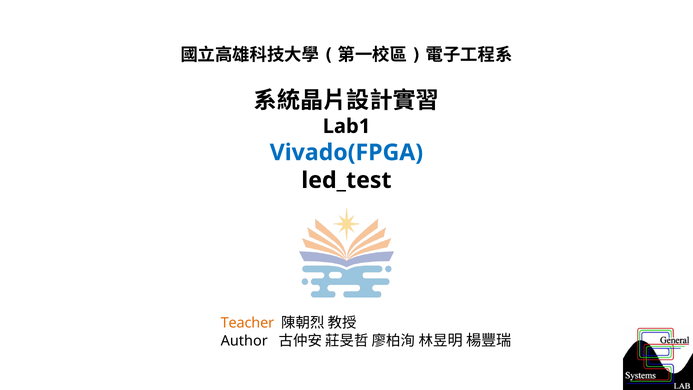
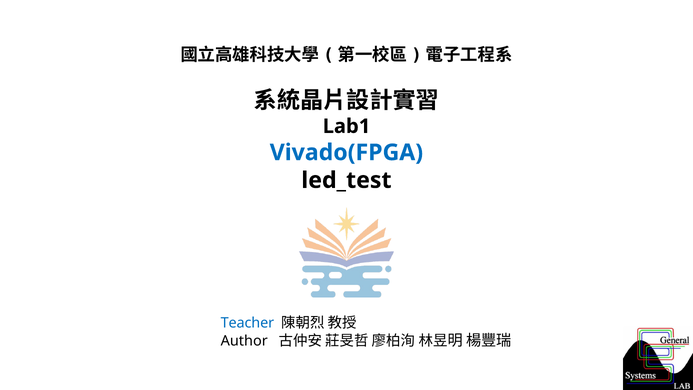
Teacher colour: orange -> blue (247, 323)
